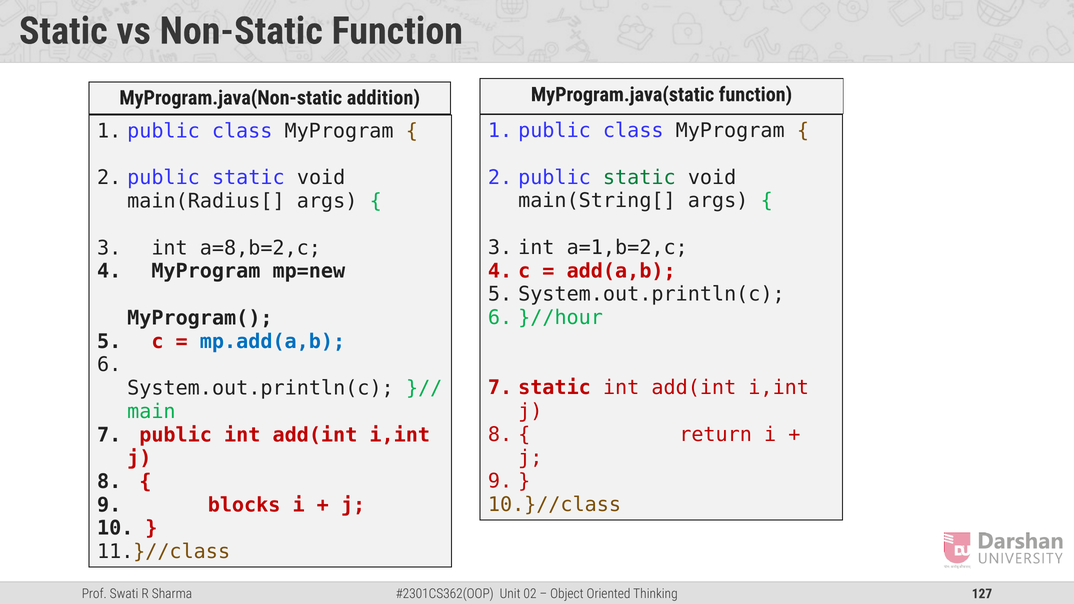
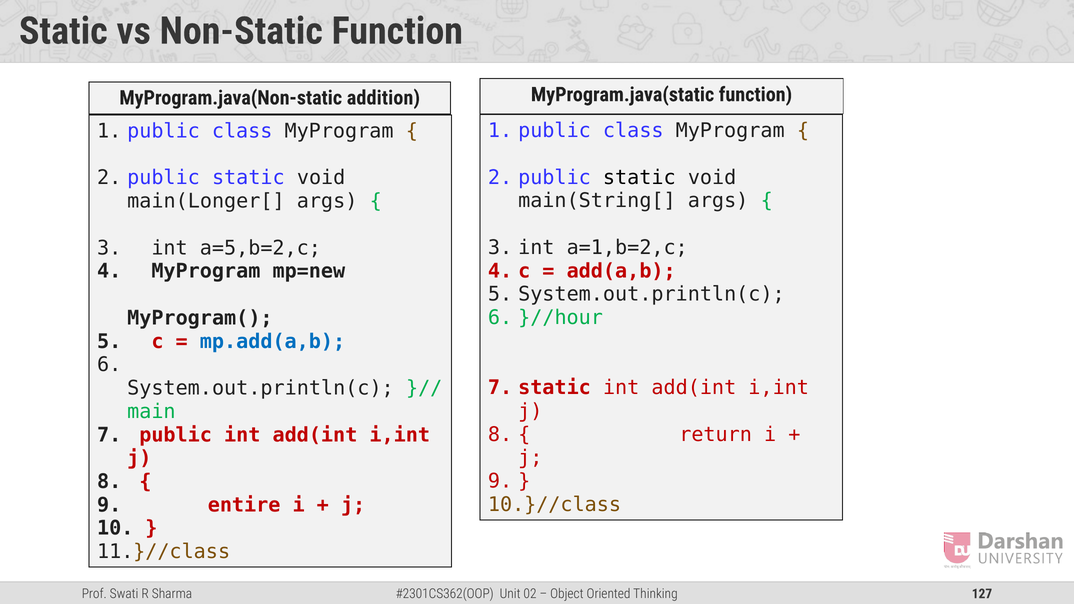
static colour: green -> black (639, 177)
main(Radius[: main(Radius[ -> main(Longer[ (206, 201)
a=8,b=2,c: a=8,b=2,c -> a=5,b=2,c (260, 248)
blocks: blocks -> entire (244, 505)
